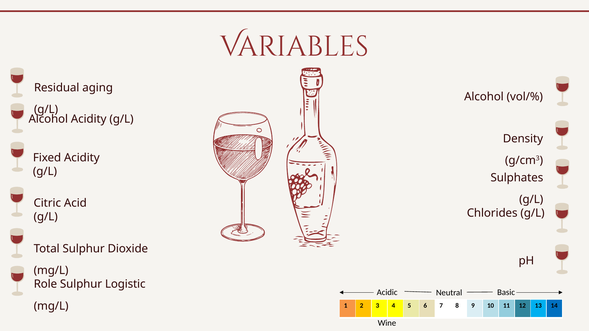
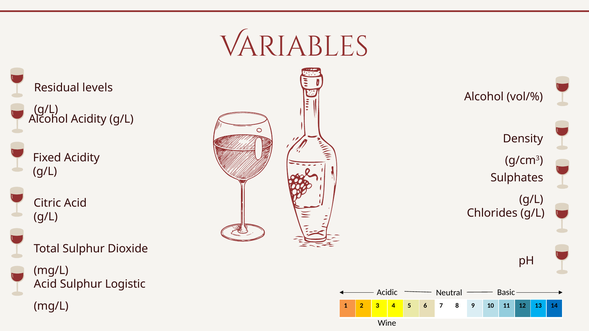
aging: aging -> levels (98, 88)
Role: Role -> Acid (45, 284)
